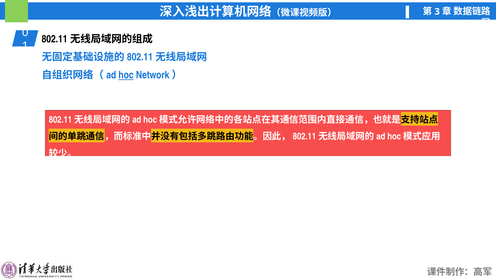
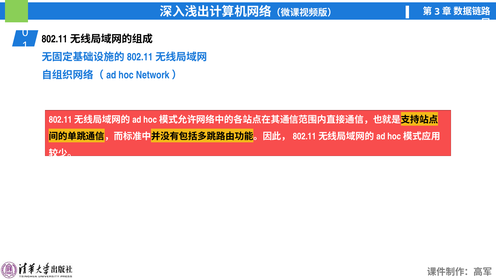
hoc underline: present -> none (126, 75)
